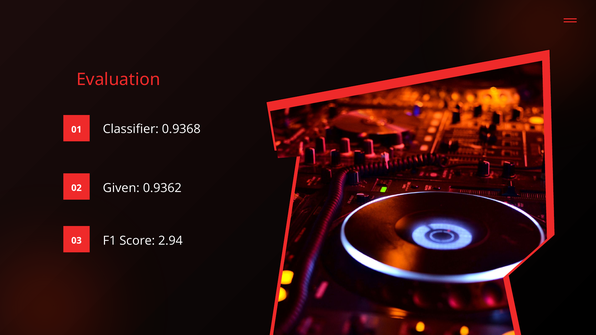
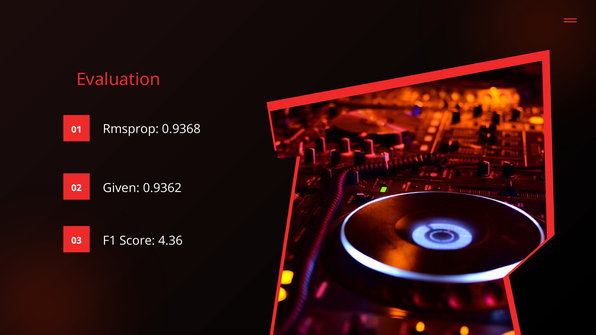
Classifier: Classifier -> Rmsprop (131, 129)
2.94: 2.94 -> 4.36 (170, 241)
